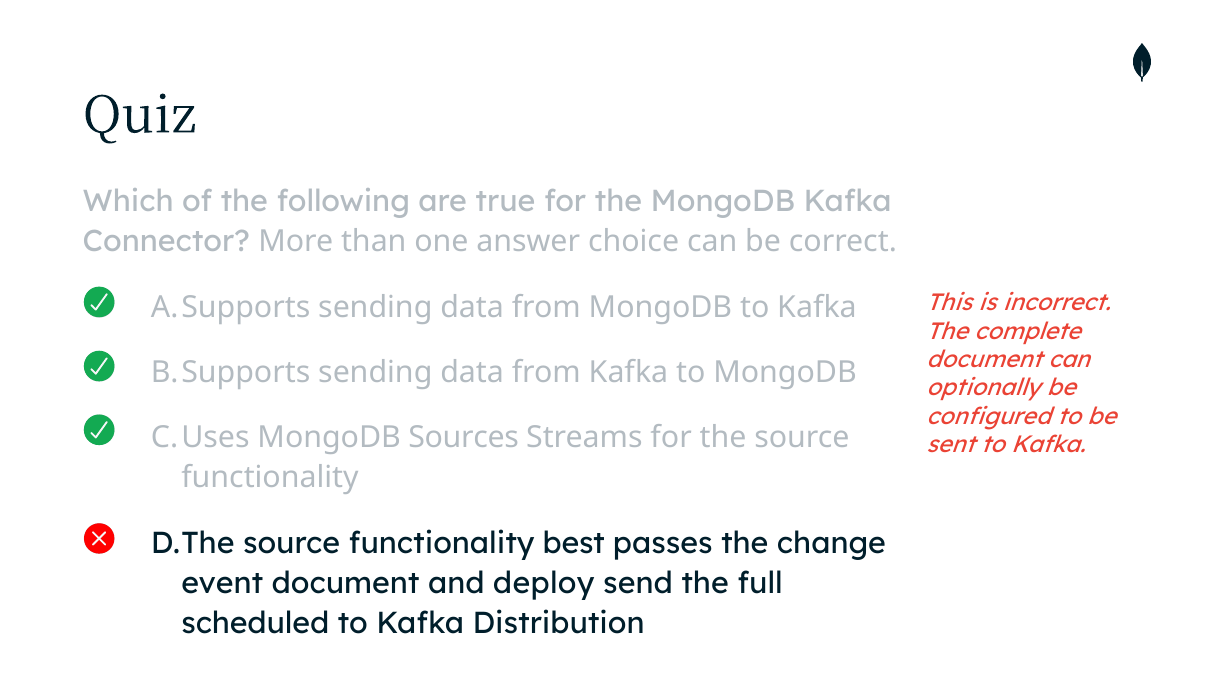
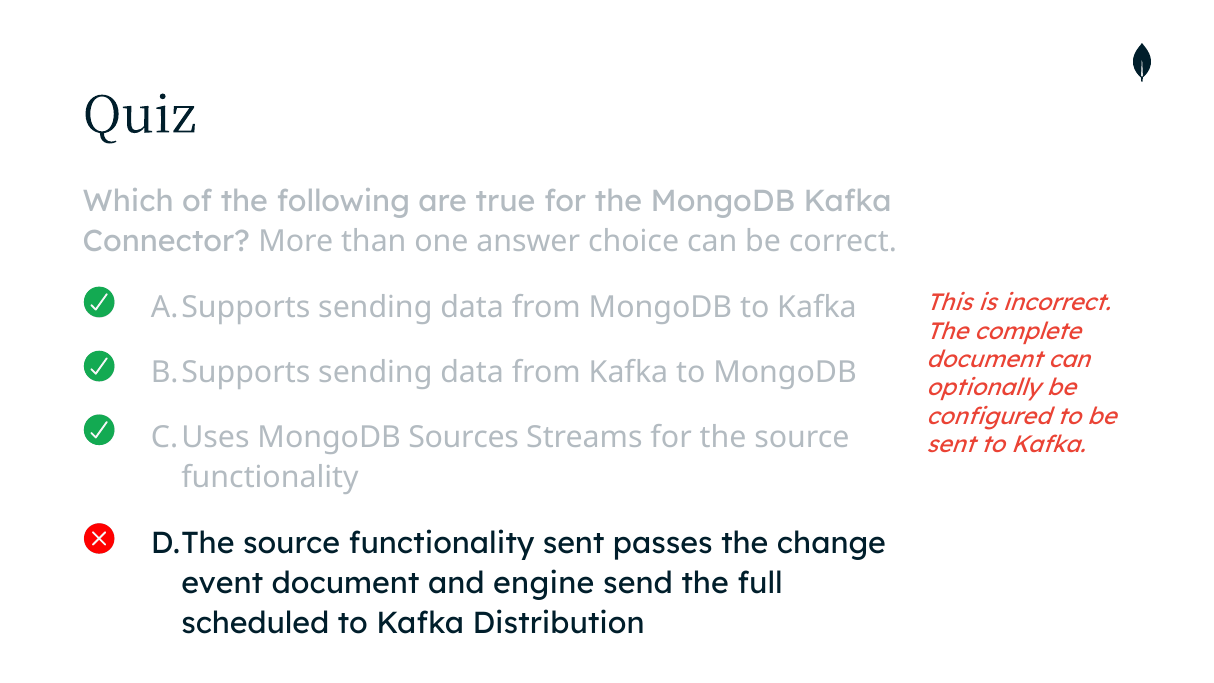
functionality best: best -> sent (574, 543)
deploy: deploy -> engine (544, 583)
